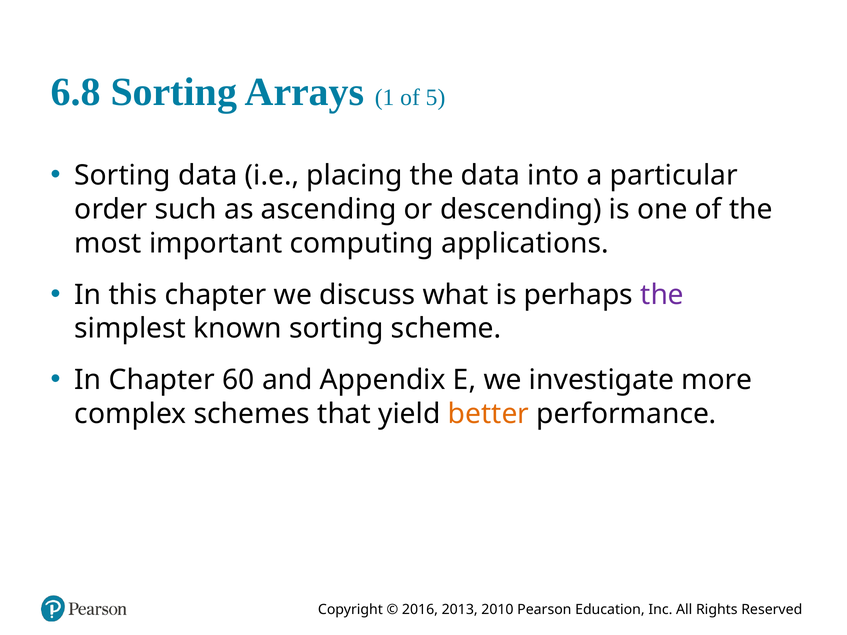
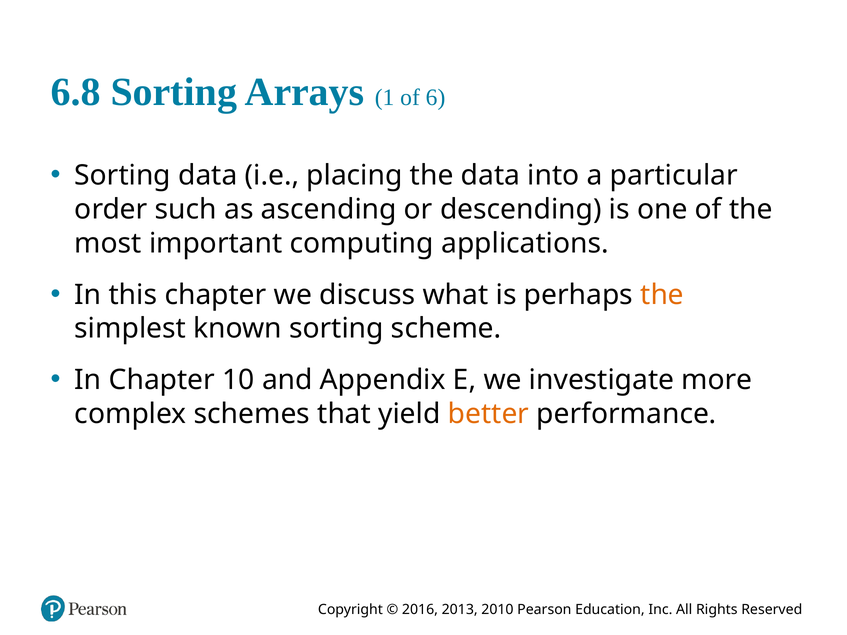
5: 5 -> 6 (436, 97)
the colour: purple -> orange (662, 295)
60: 60 -> 10 (239, 380)
